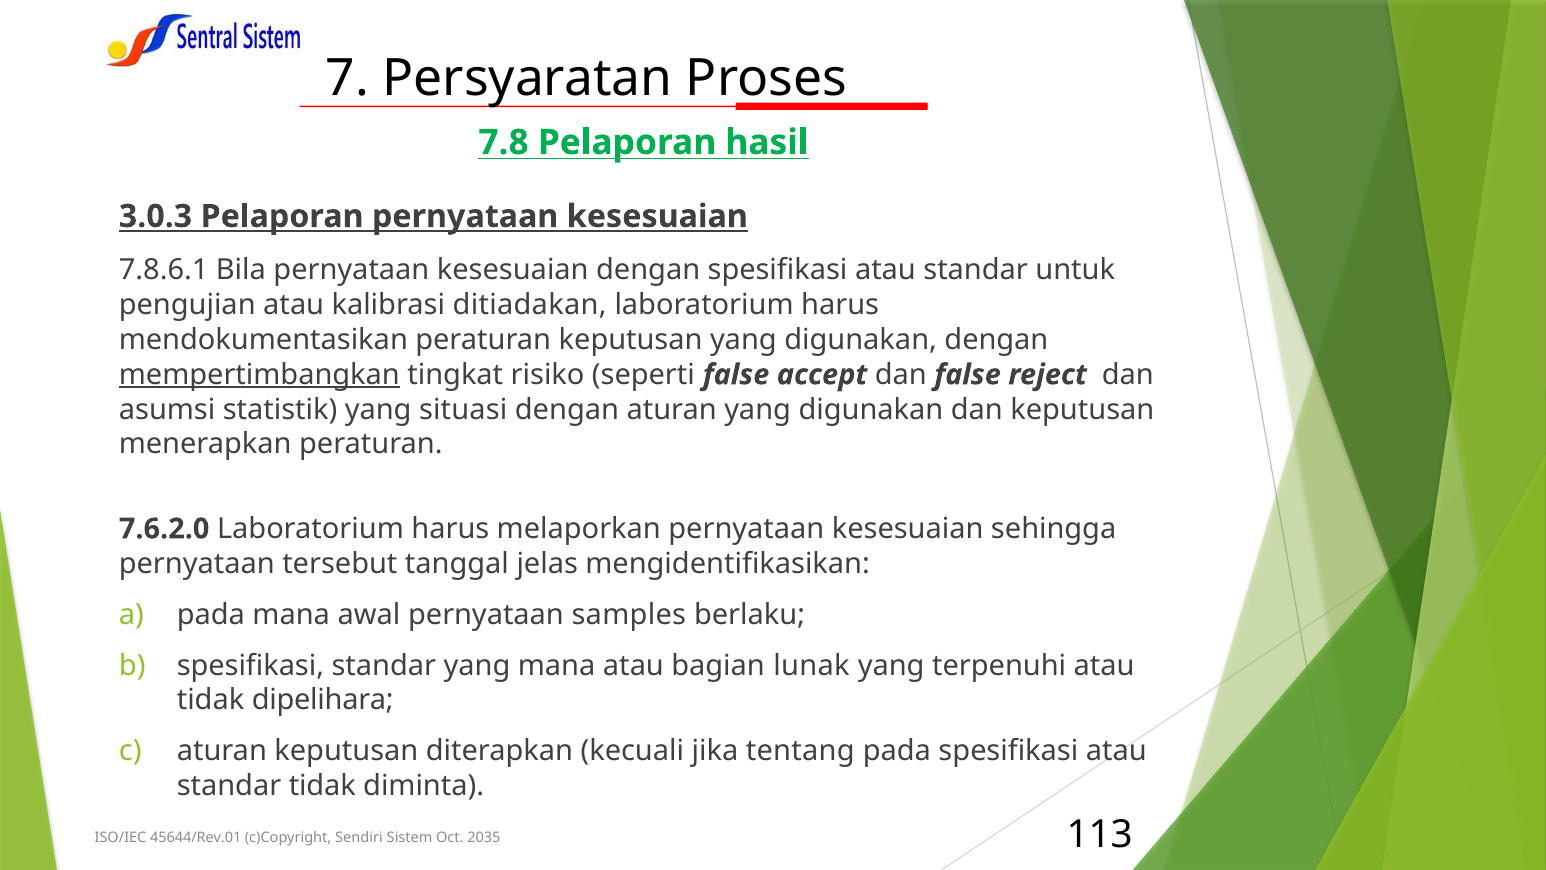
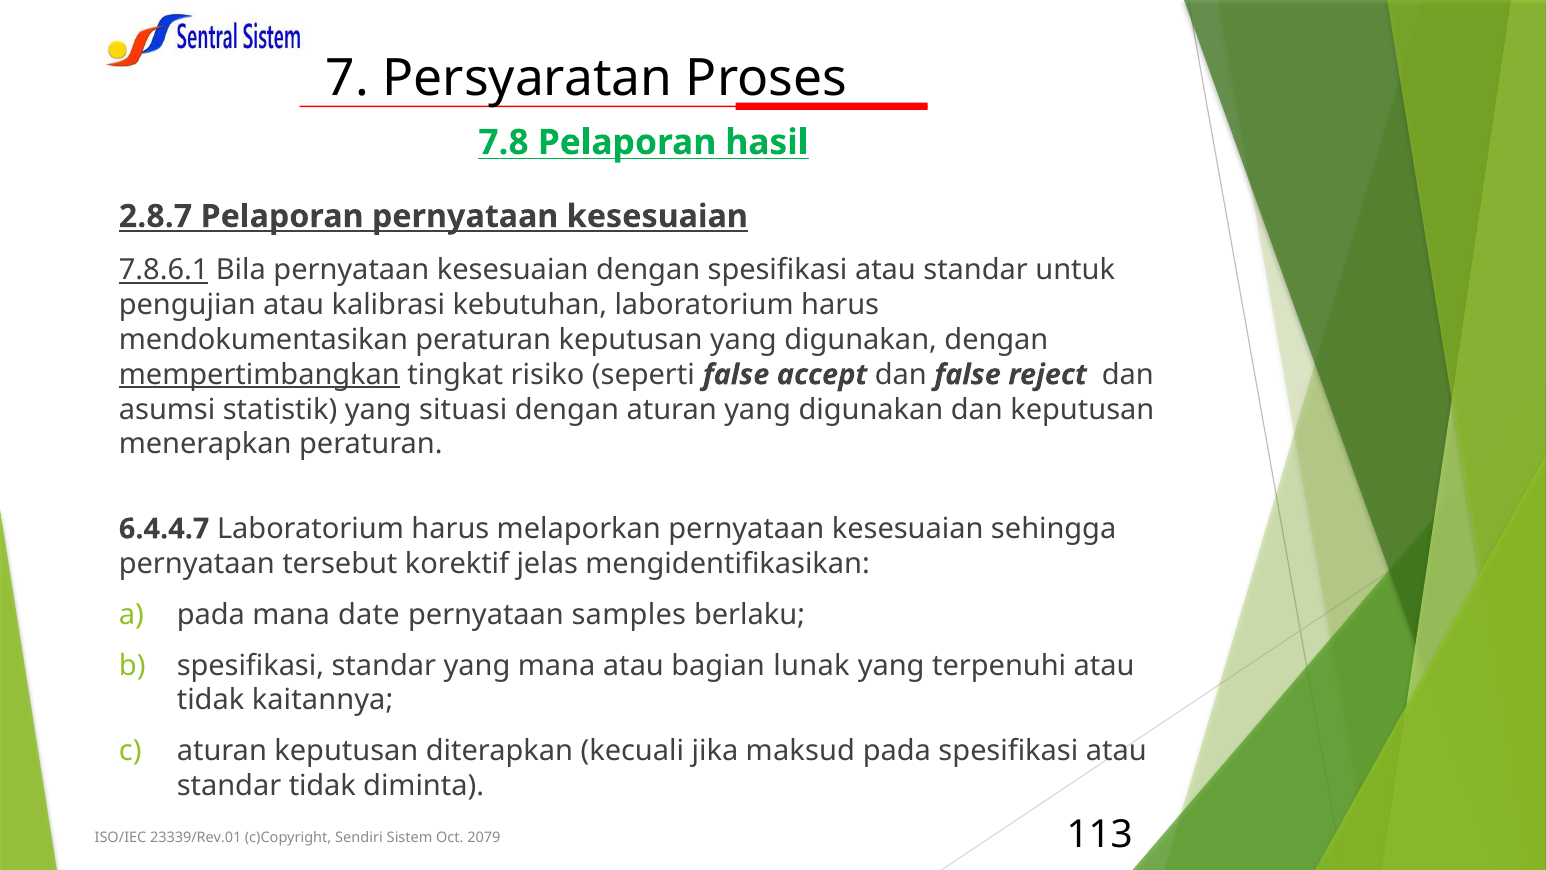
3.0.3: 3.0.3 -> 2.8.7 (156, 216)
7.8.6.1 underline: none -> present (164, 270)
ditiadakan: ditiadakan -> kebutuhan (530, 305)
7.6.2.0: 7.6.2.0 -> 6.4.4.7 (164, 529)
tanggal: tanggal -> korektif (457, 563)
awal: awal -> date (369, 614)
dipelihara: dipelihara -> kaitannya (323, 700)
tentang: tentang -> maksud (800, 751)
45644/Rev.01: 45644/Rev.01 -> 23339/Rev.01 (196, 838)
2035: 2035 -> 2079 (484, 838)
